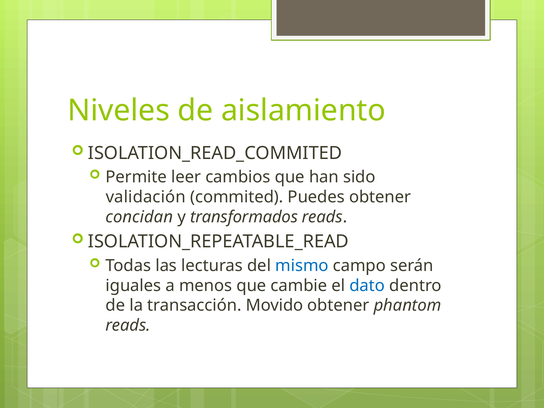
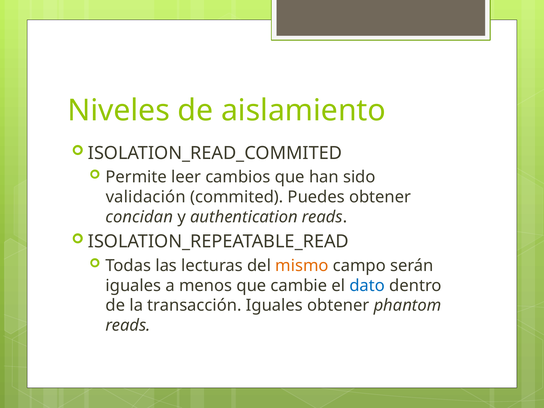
transformados: transformados -> authentication (244, 217)
mismo colour: blue -> orange (302, 266)
transacción Movido: Movido -> Iguales (274, 305)
